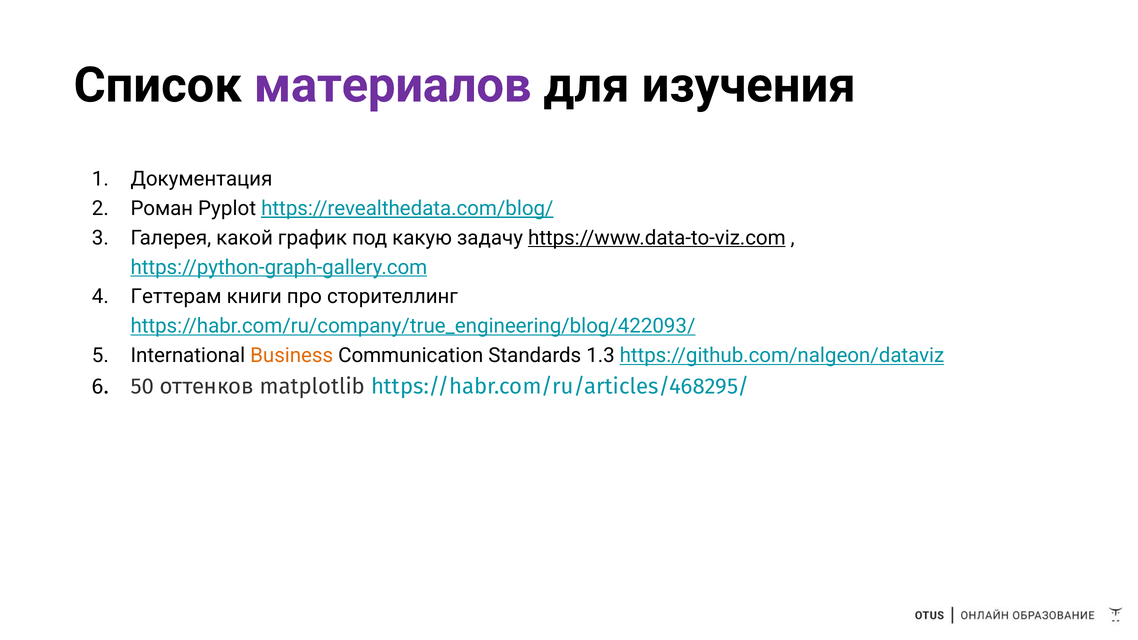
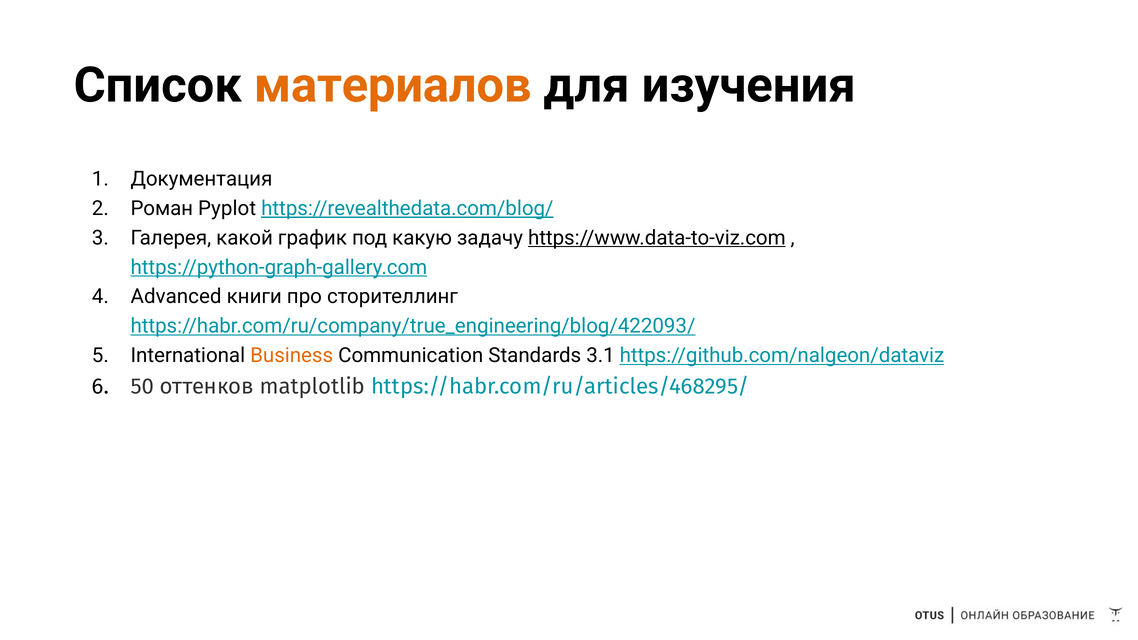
материалов colour: purple -> orange (393, 85)
Геттерам: Геттерам -> Advanced (176, 297)
1.3: 1.3 -> 3.1 (601, 356)
